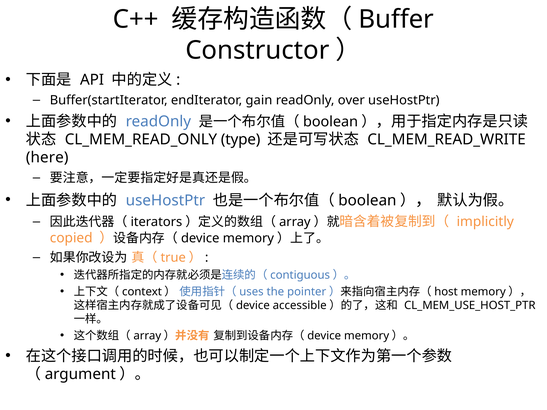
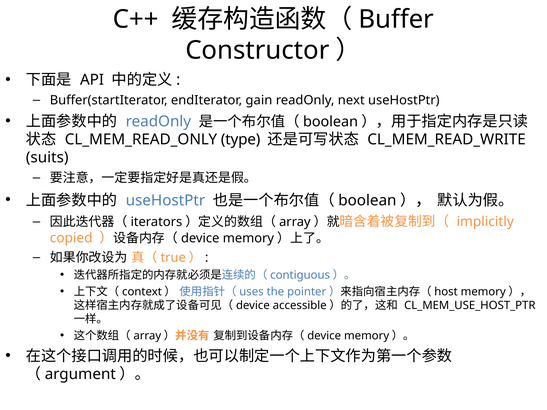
over: over -> next (351, 100)
here: here -> suits (47, 158)
